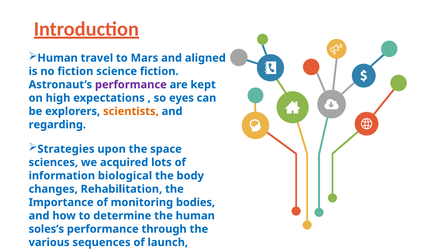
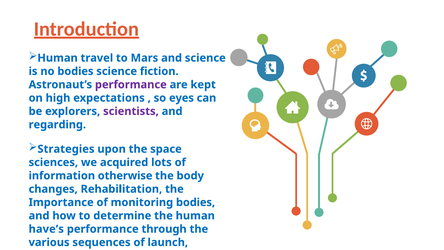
and aligned: aligned -> science (205, 58)
no fiction: fiction -> bodies (75, 71)
scientists colour: orange -> purple (131, 111)
biological: biological -> otherwise (125, 176)
soles’s: soles’s -> have’s (46, 229)
